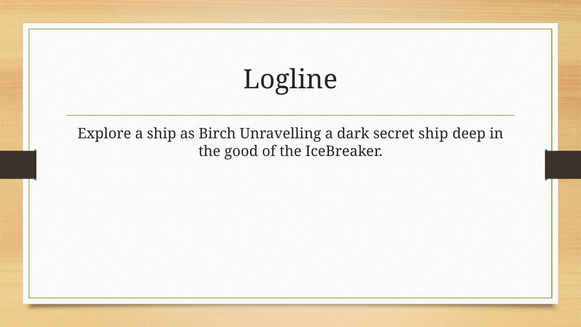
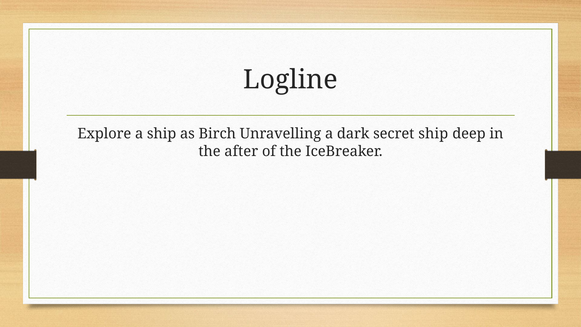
good: good -> after (241, 151)
